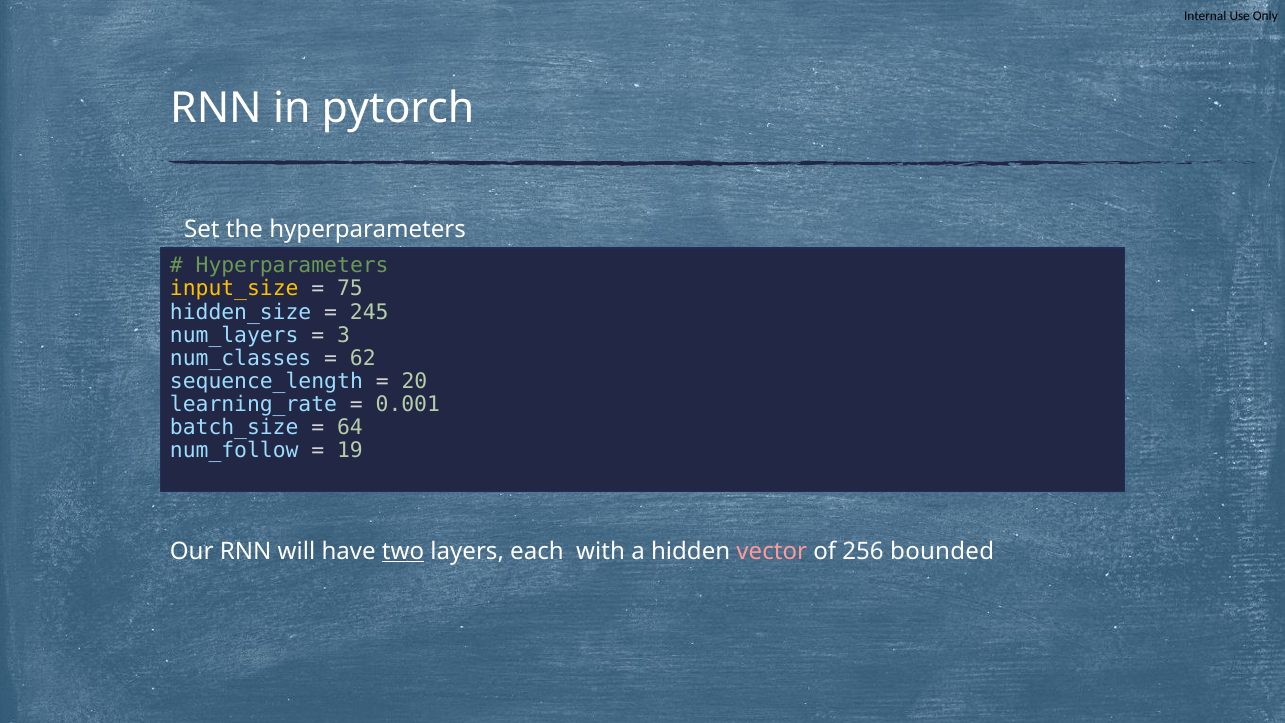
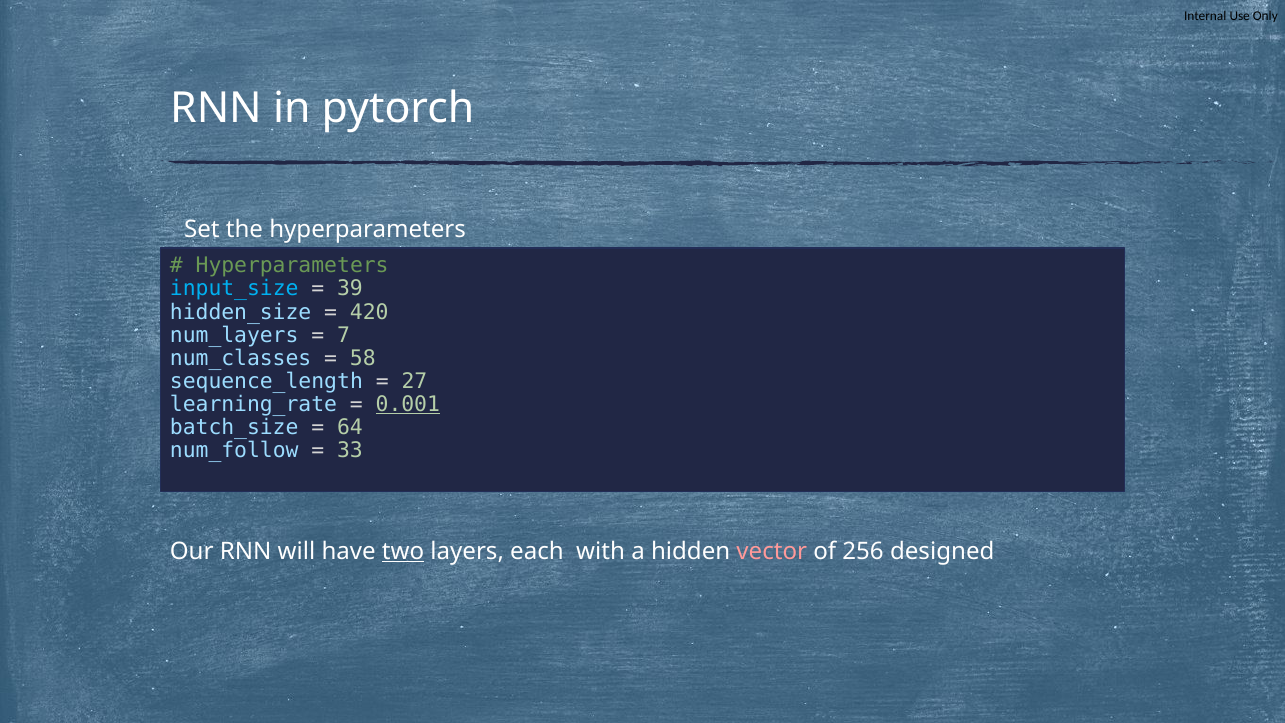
input_size colour: yellow -> light blue (234, 289)
75: 75 -> 39 (350, 289)
245: 245 -> 420 (369, 312)
3: 3 -> 7 (344, 335)
62: 62 -> 58 (363, 358)
20: 20 -> 27 (414, 381)
0.001 underline: none -> present (408, 404)
19: 19 -> 33 (350, 451)
bounded: bounded -> designed (942, 551)
